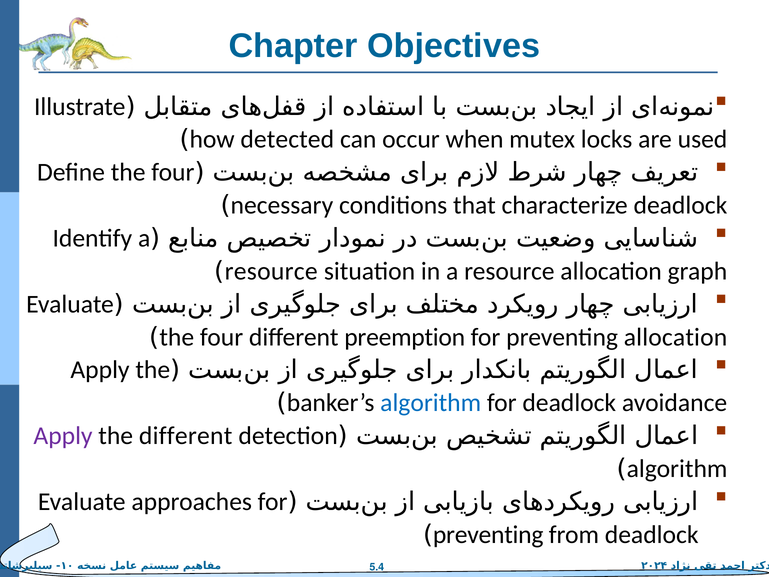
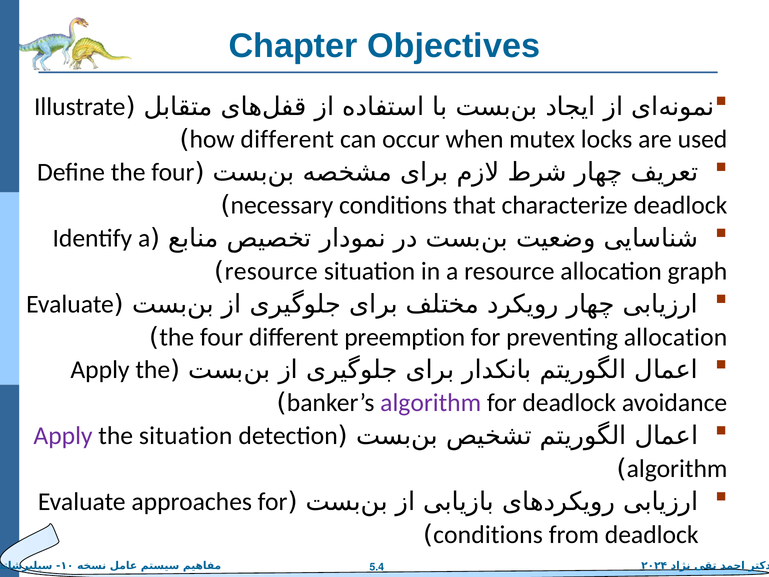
how detected: detected -> different (287, 139)
algorithm colour: blue -> purple (431, 403)
the different: different -> situation (186, 436)
preventing: preventing -> conditions (488, 534)
